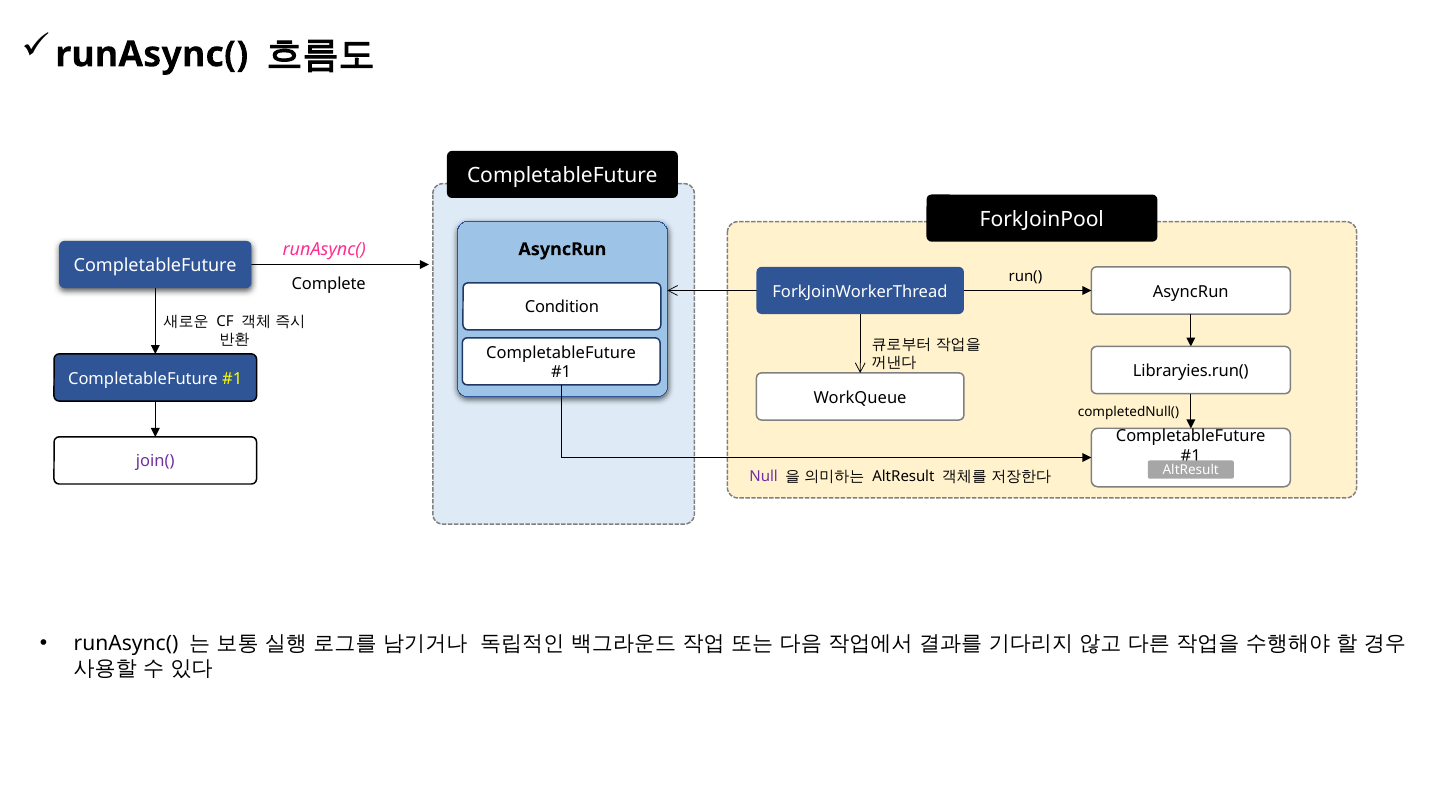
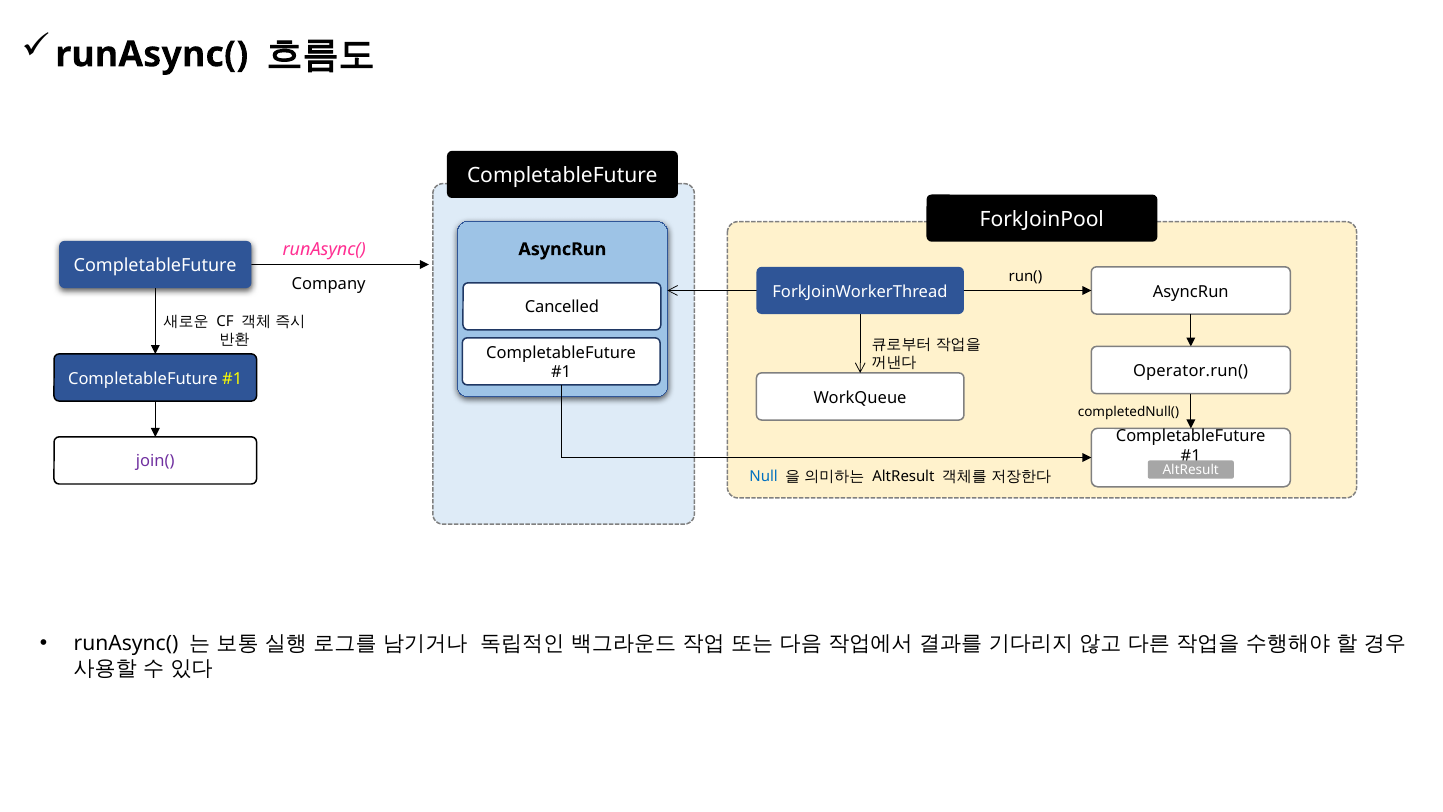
Complete: Complete -> Company (329, 284)
Condition: Condition -> Cancelled (562, 307)
Libraryies.run(: Libraryies.run( -> Operator.run( (1191, 371)
Null colour: purple -> blue (764, 476)
